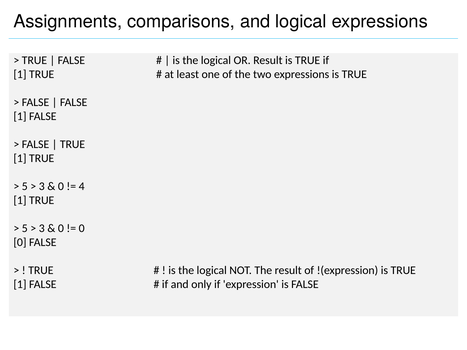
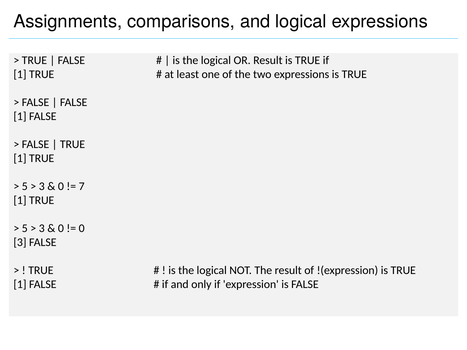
4: 4 -> 7 (82, 186)
0: 0 -> 3 (20, 242)
